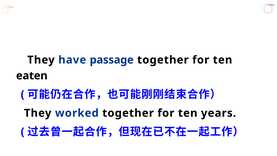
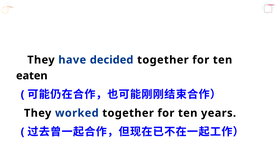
passage: passage -> decided (112, 60)
